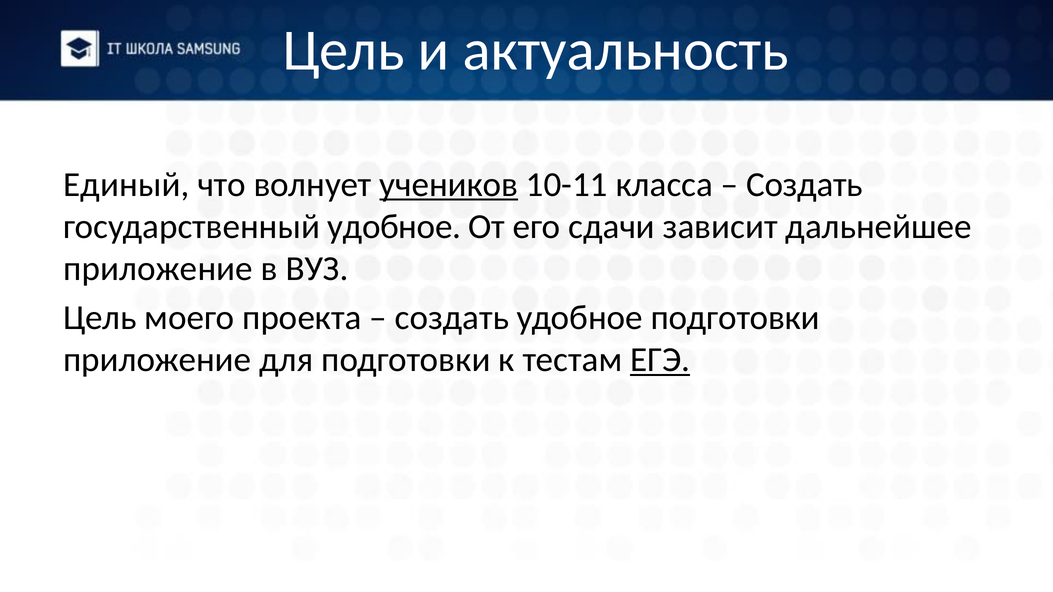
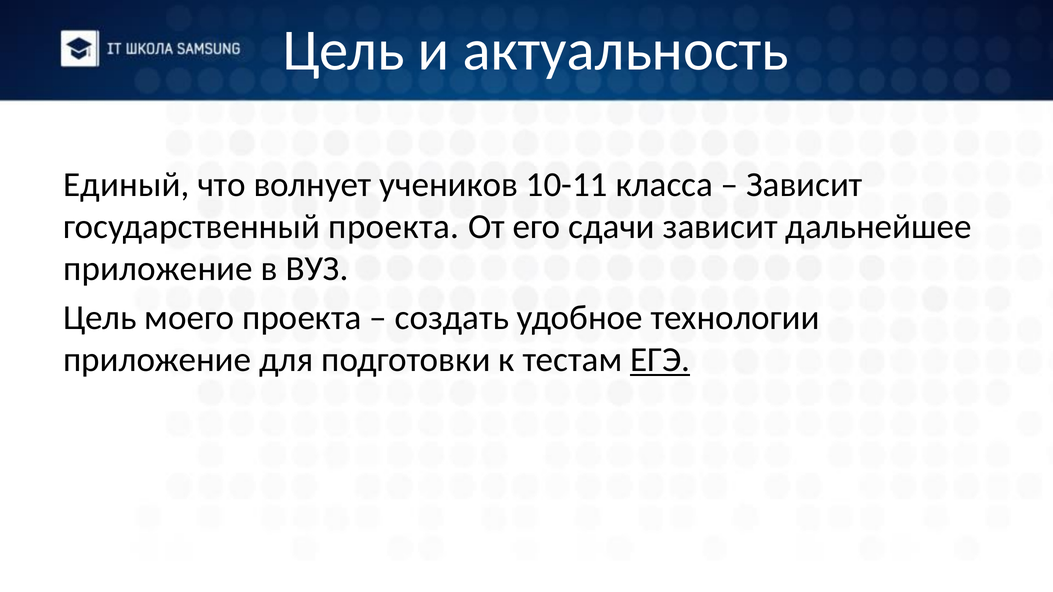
учеников underline: present -> none (449, 185)
Создать: Создать -> Зависит (804, 185)
государственный удобное: удобное -> проекта (394, 227)
удобное подготовки: подготовки -> технологии (735, 318)
